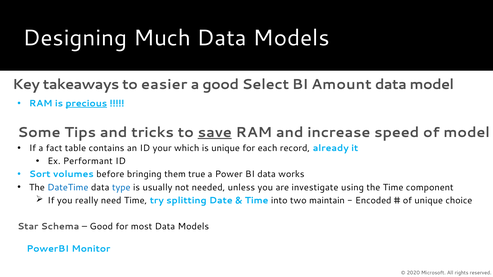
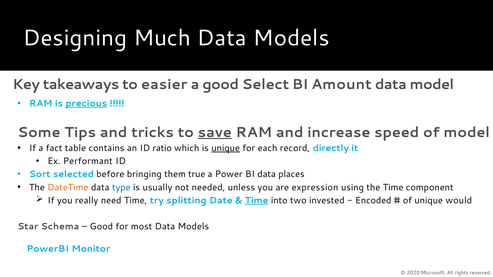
your: your -> ratio (162, 148)
unique underline: none -> present (226, 148)
already: already -> directly (331, 148)
volumes: volumes -> selected (73, 174)
works: works -> places (291, 174)
DateTime colour: blue -> orange (68, 187)
investigate: investigate -> expression (315, 187)
Time underline: none -> present (257, 201)
maintain: maintain -> invested (327, 201)
choice: choice -> would (459, 201)
